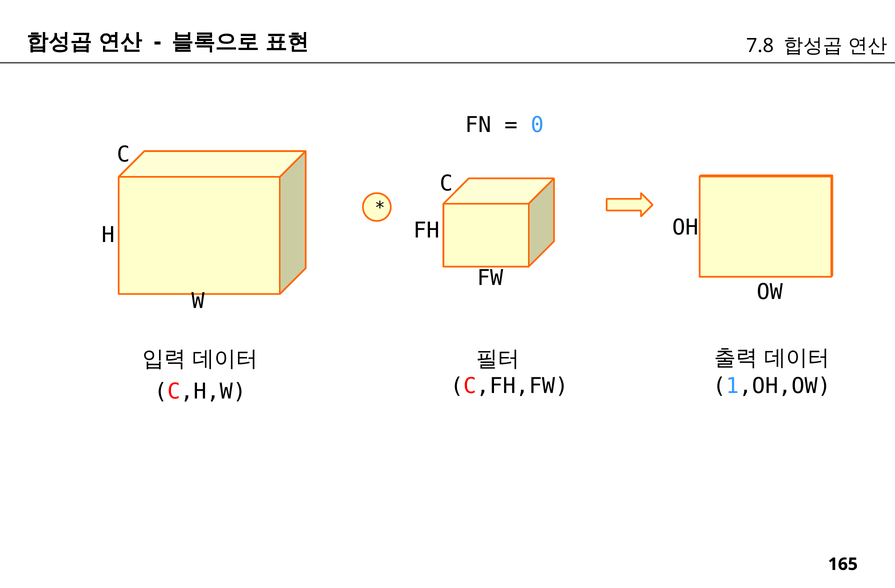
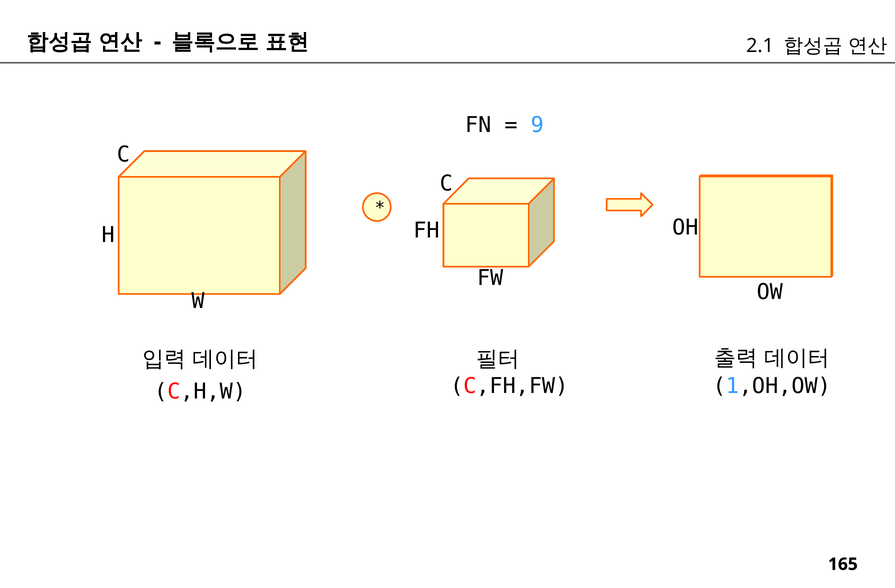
7.8: 7.8 -> 2.1 (760, 46)
0: 0 -> 9 (537, 125)
